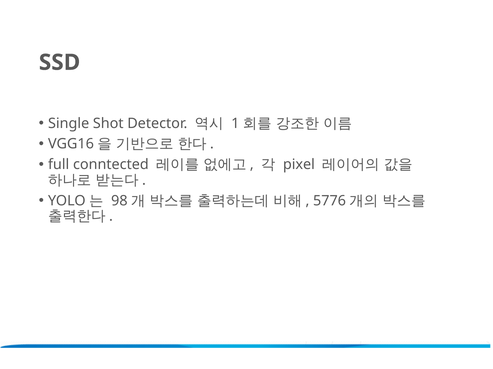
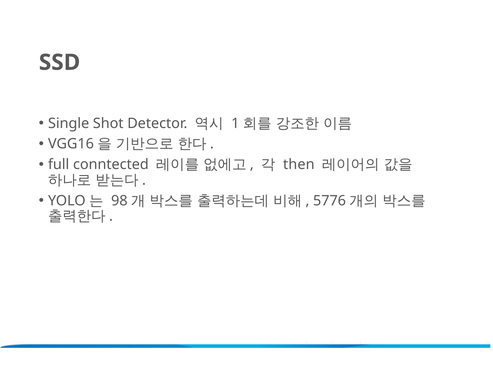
pixel: pixel -> then (299, 165)
